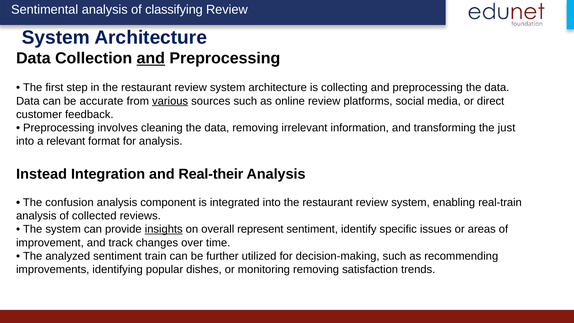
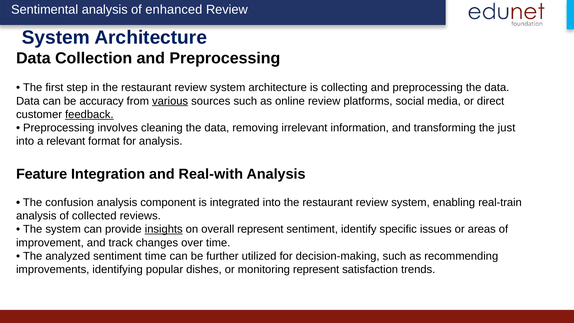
classifying: classifying -> enhanced (174, 10)
and underline: present -> none (151, 58)
accurate: accurate -> accuracy (102, 101)
feedback underline: none -> present (89, 114)
Instead: Instead -> Feature (42, 174)
Real-their: Real-their -> Real-with (211, 174)
sentiment train: train -> time (156, 256)
monitoring removing: removing -> represent (316, 269)
